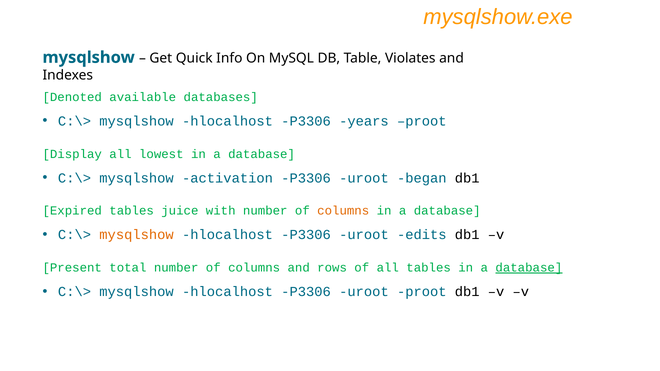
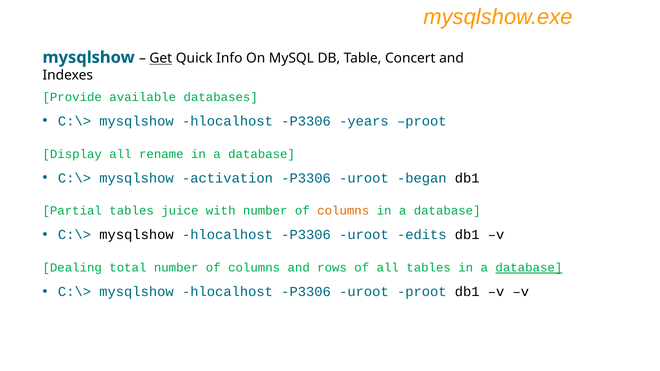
Get underline: none -> present (161, 58)
Violates: Violates -> Concert (410, 58)
Denoted: Denoted -> Provide (72, 97)
lowest: lowest -> rename (161, 154)
Expired: Expired -> Partial (72, 211)
mysqlshow colour: orange -> black (137, 235)
Present: Present -> Dealing (72, 268)
